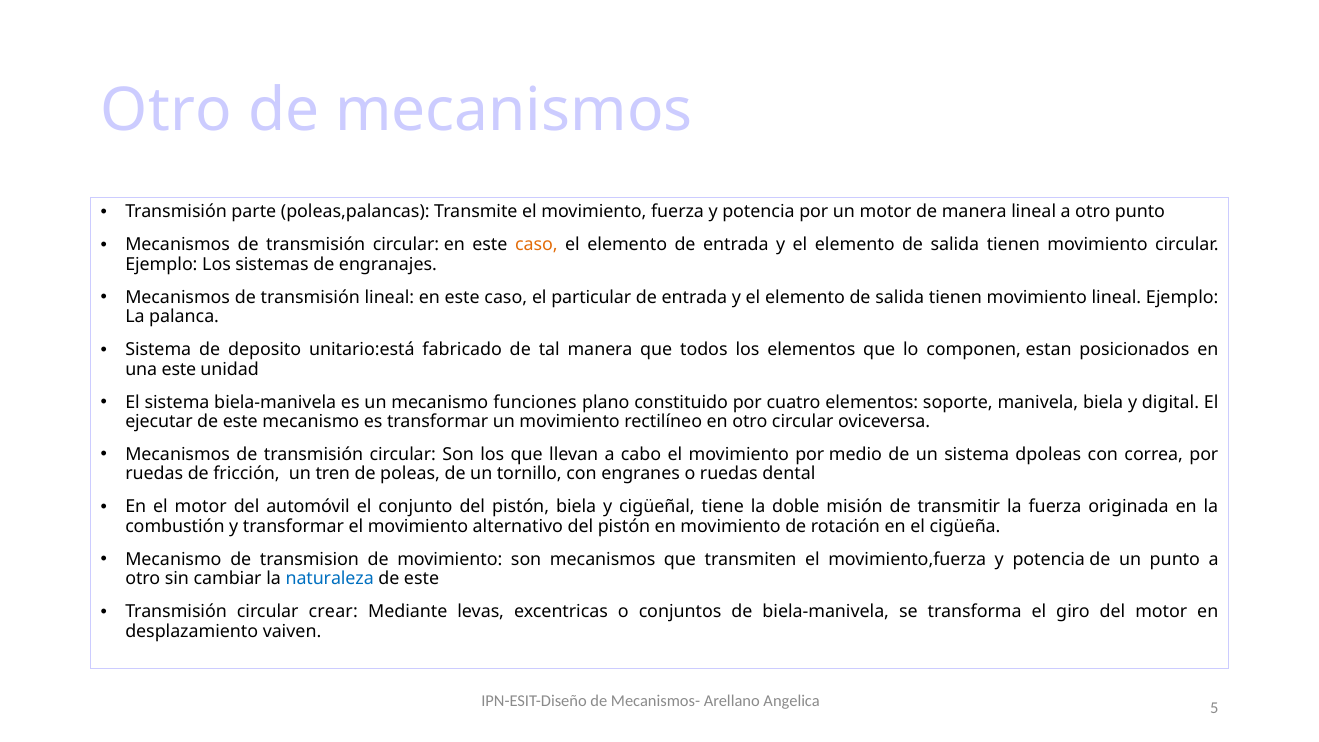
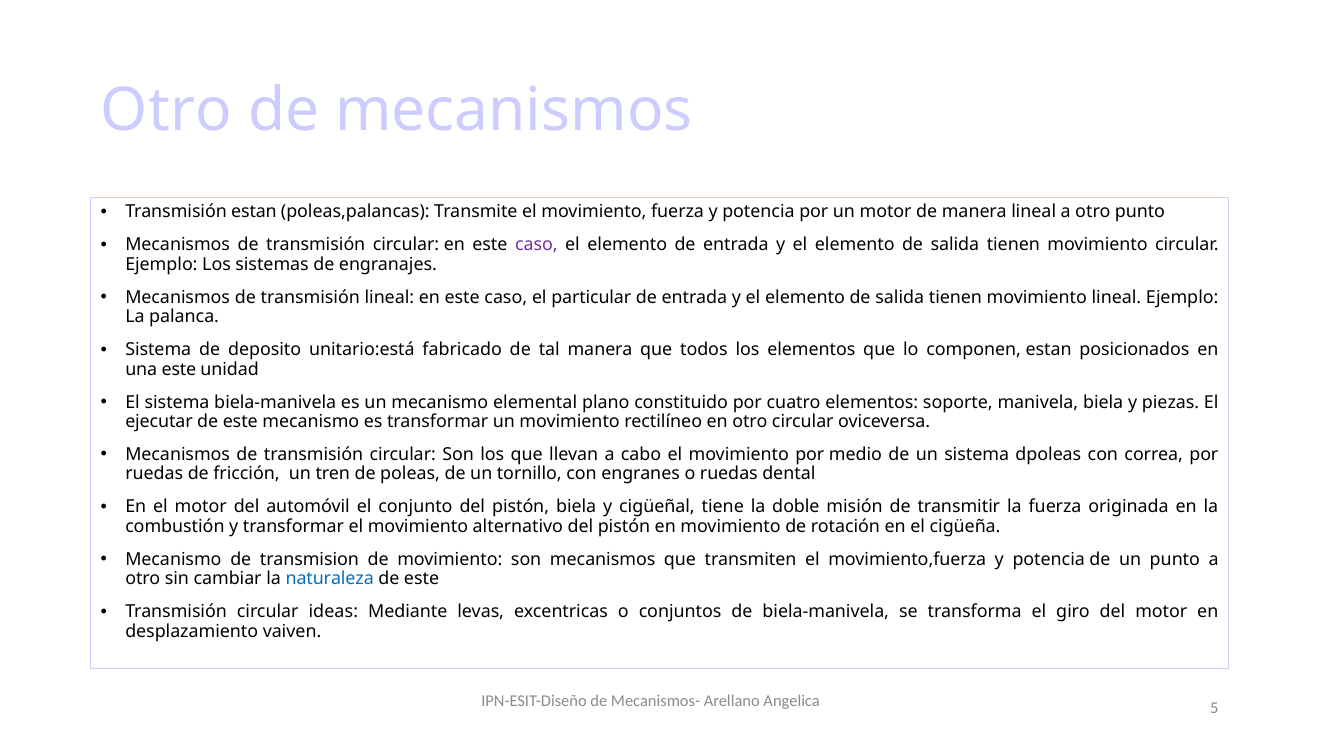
Transmisión parte: parte -> estan (254, 212)
caso colour: orange -> purple (536, 245)
funciones: funciones -> elemental (535, 402)
digital: digital -> piezas (1171, 402)
crear: crear -> ideas (333, 612)
